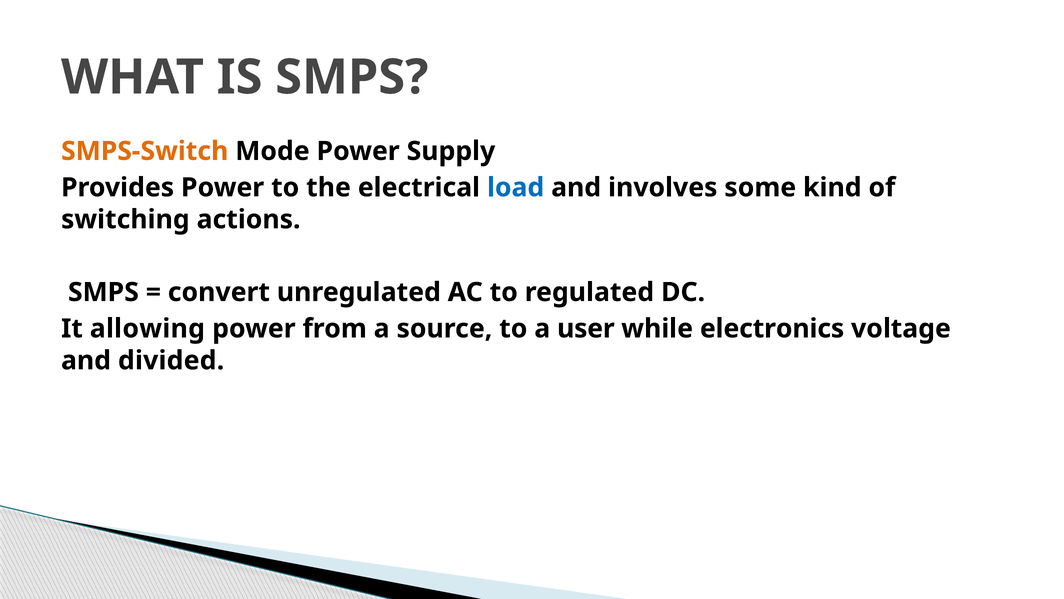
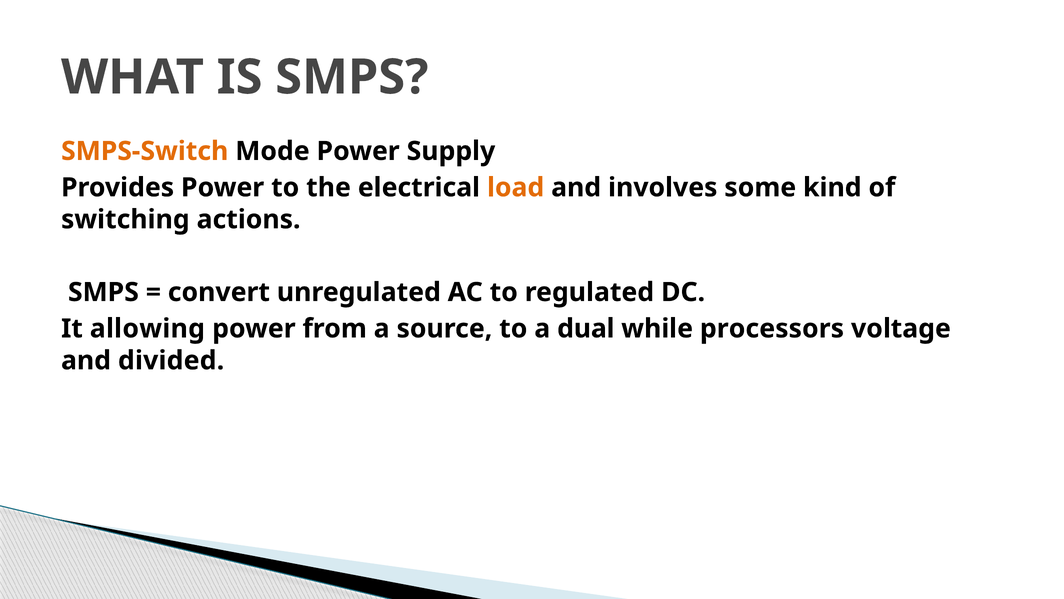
load colour: blue -> orange (516, 187)
user: user -> dual (586, 328)
electronics: electronics -> processors (772, 328)
